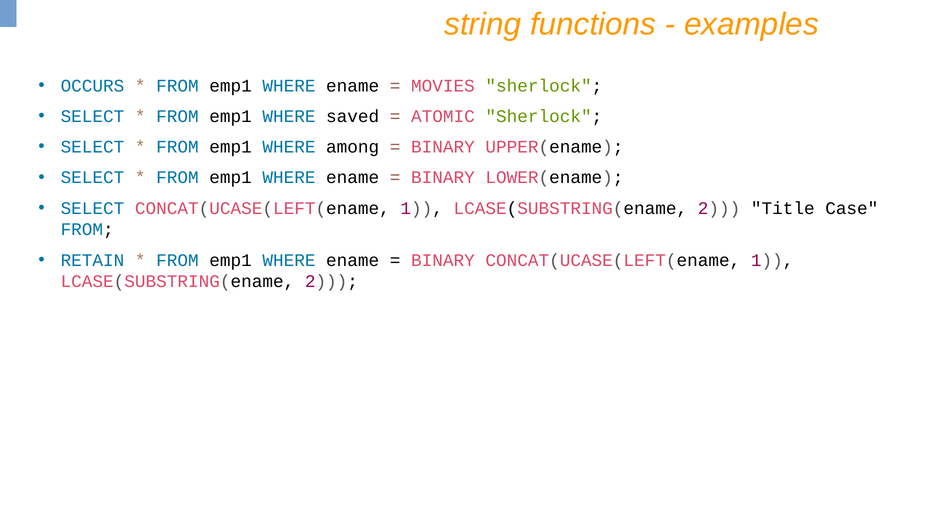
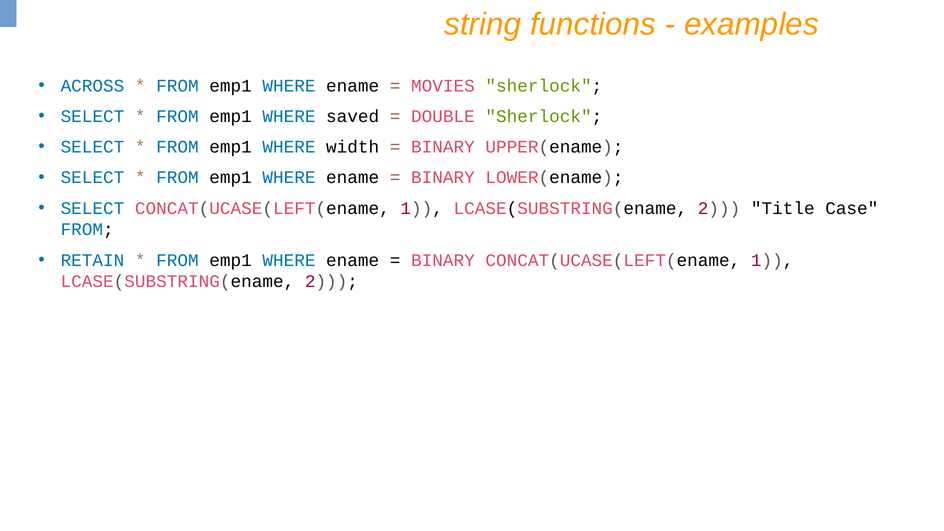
OCCURS: OCCURS -> ACROSS (92, 86)
ATOMIC: ATOMIC -> DOUBLE (443, 116)
among: among -> width (353, 147)
